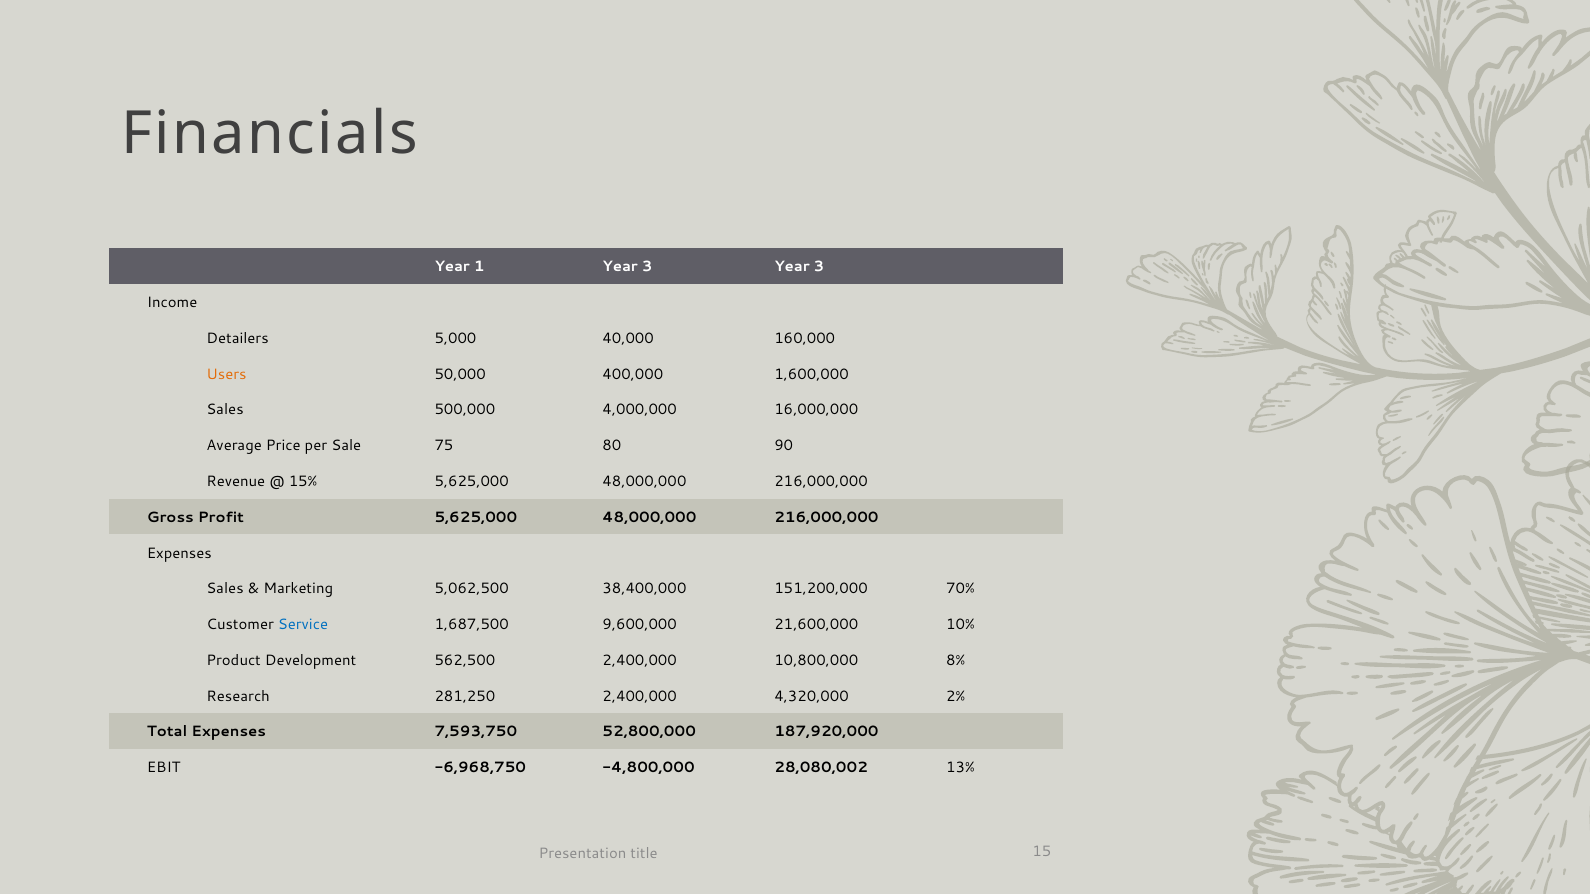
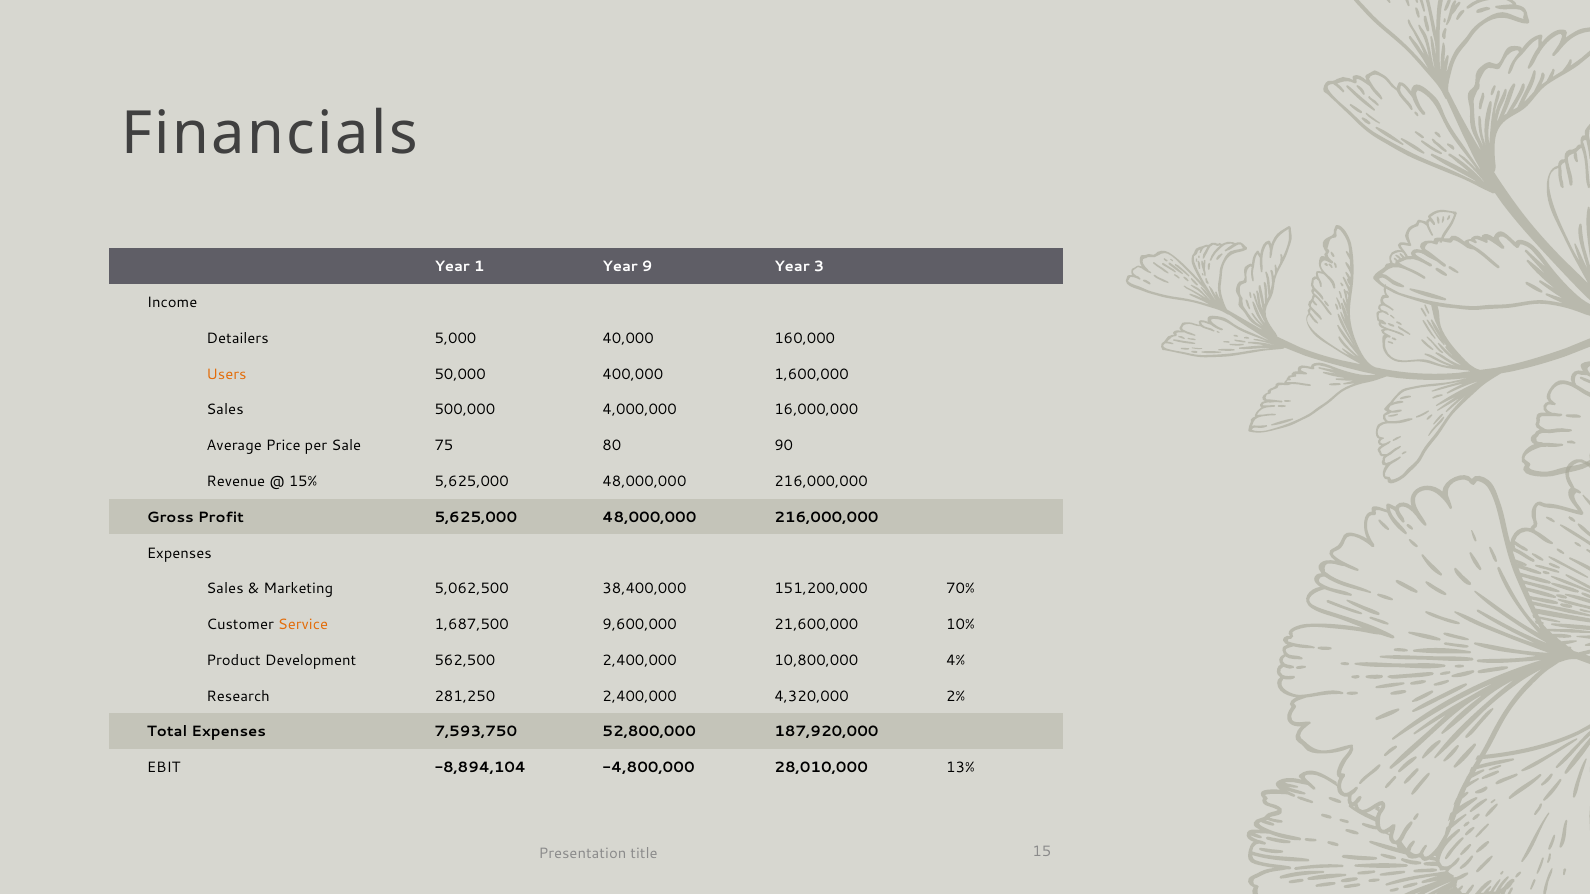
1 Year 3: 3 -> 9 (647, 267)
Service colour: blue -> orange (303, 625)
8%: 8% -> 4% (956, 661)
-6,968,750: -6,968,750 -> -8,894,104 (480, 768)
28,080,002: 28,080,002 -> 28,010,000 (821, 768)
